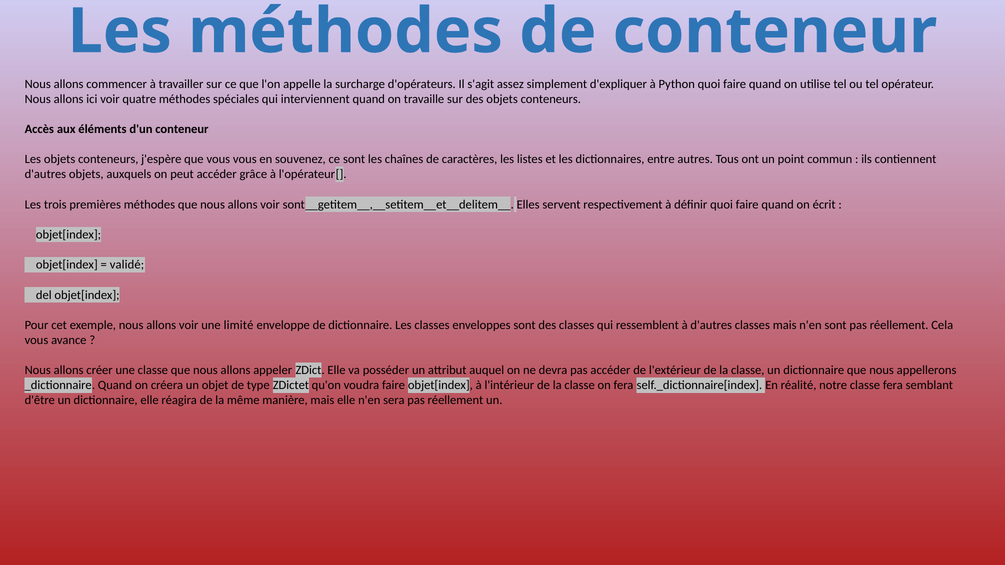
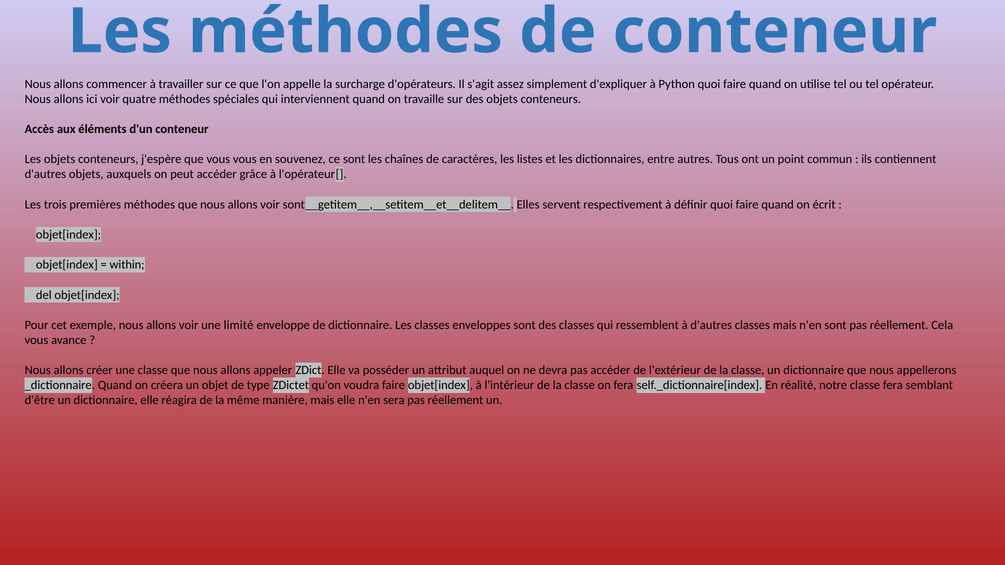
validé: validé -> within (127, 265)
